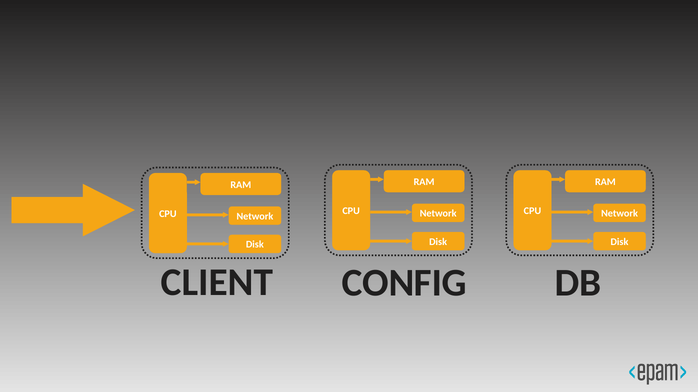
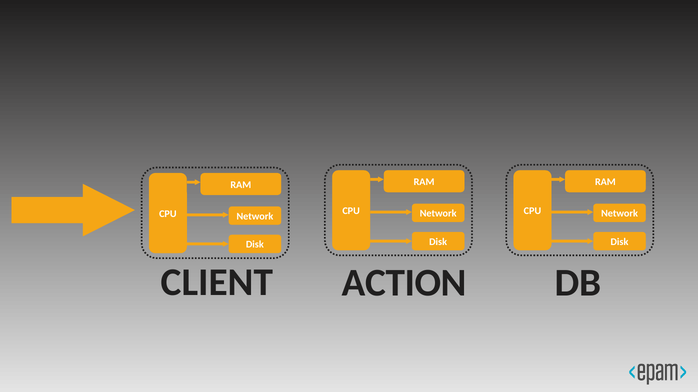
CONFIG: CONFIG -> ACTION (404, 283)
